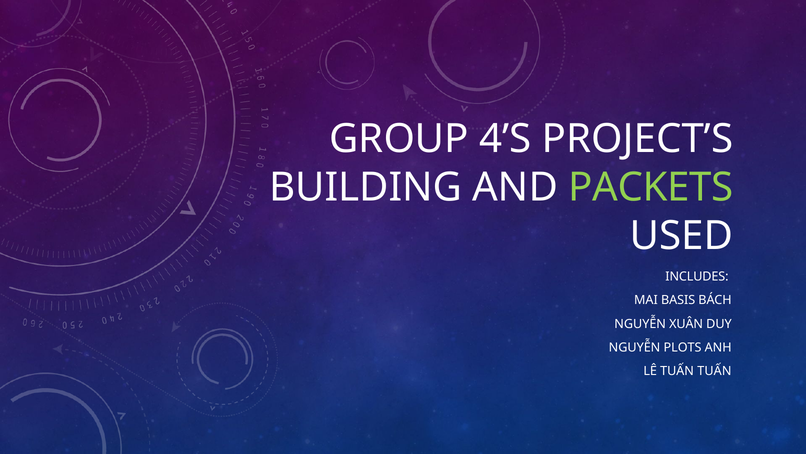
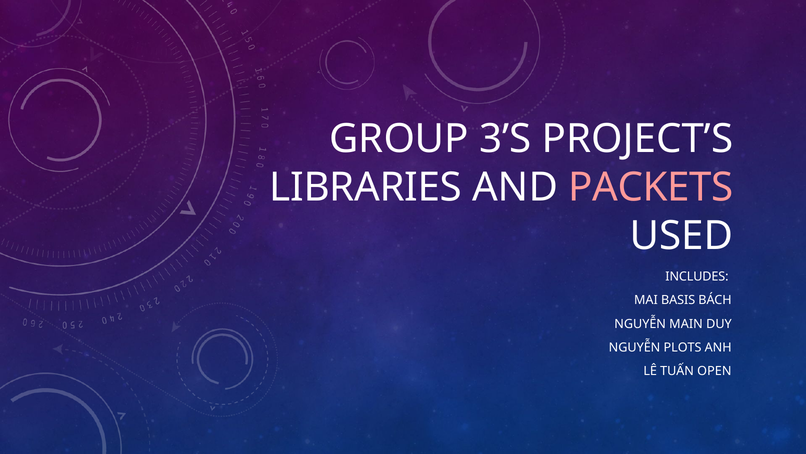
4’S: 4’S -> 3’S (505, 139)
BUILDING: BUILDING -> LIBRARIES (366, 187)
PACKETS colour: light green -> pink (651, 187)
XUÂN: XUÂN -> MAIN (686, 323)
TUẤN TUẤN: TUẤN -> OPEN (714, 370)
